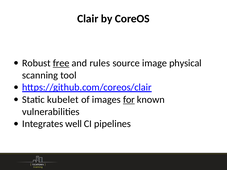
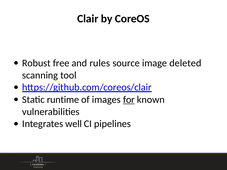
free underline: present -> none (61, 63)
physical: physical -> deleted (185, 63)
kubelet: kubelet -> runtime (63, 100)
